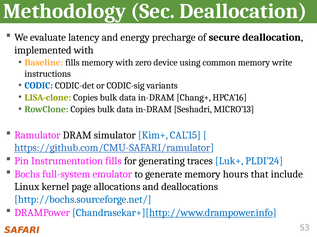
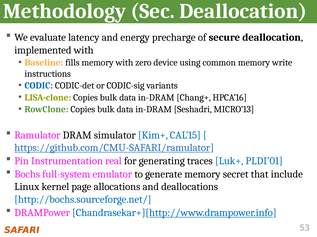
Instrumentation fills: fills -> real (113, 161)
PLDI’24: PLDI’24 -> PLDI’01 (264, 161)
hours: hours -> secret (236, 175)
